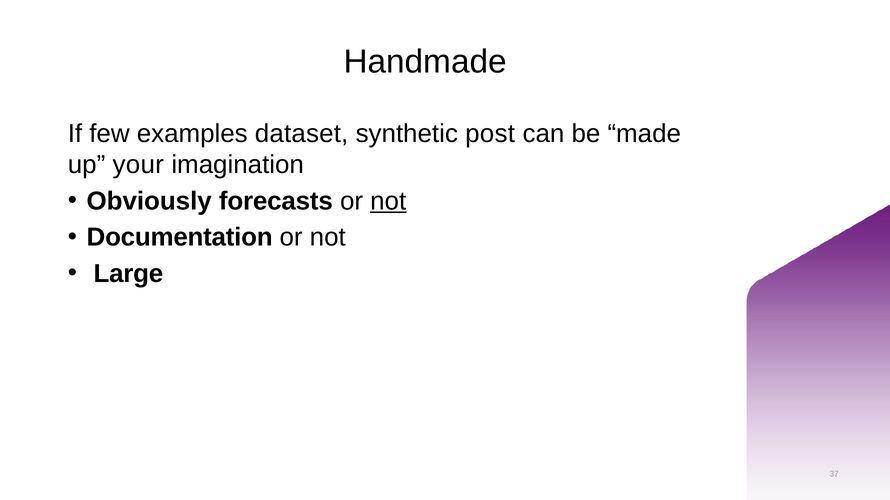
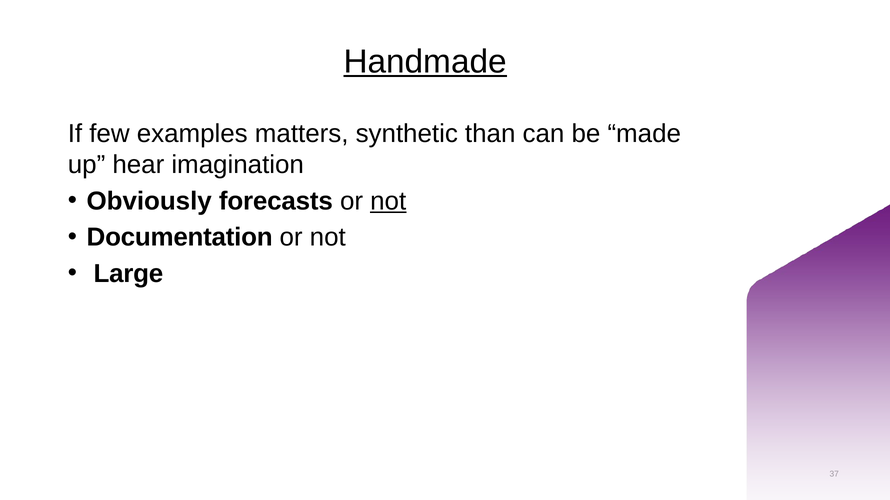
Handmade underline: none -> present (425, 62)
dataset: dataset -> matters (302, 134)
post: post -> than (490, 134)
your: your -> hear (138, 165)
